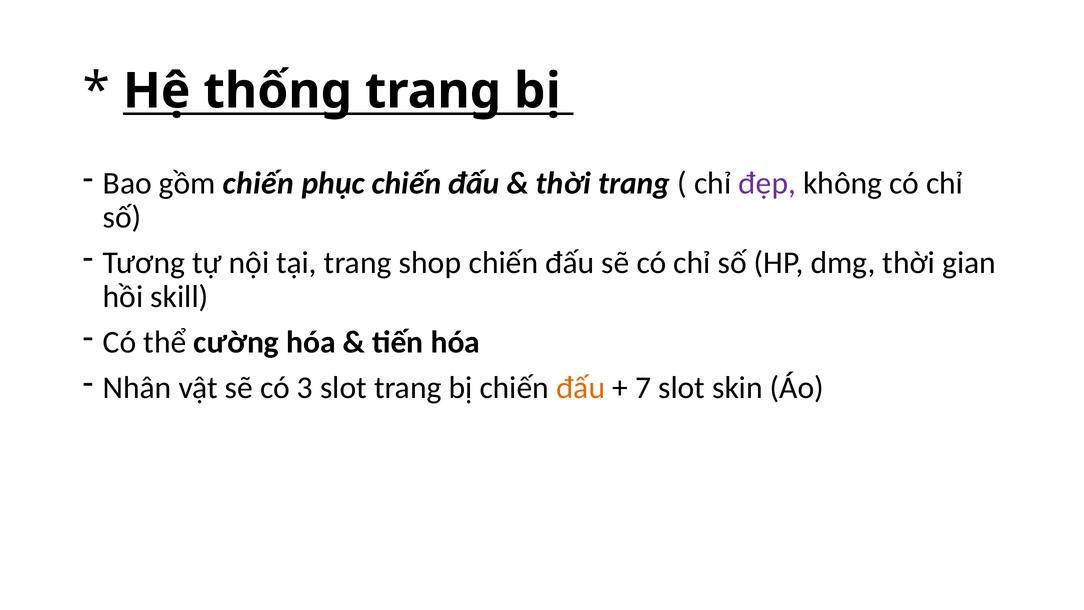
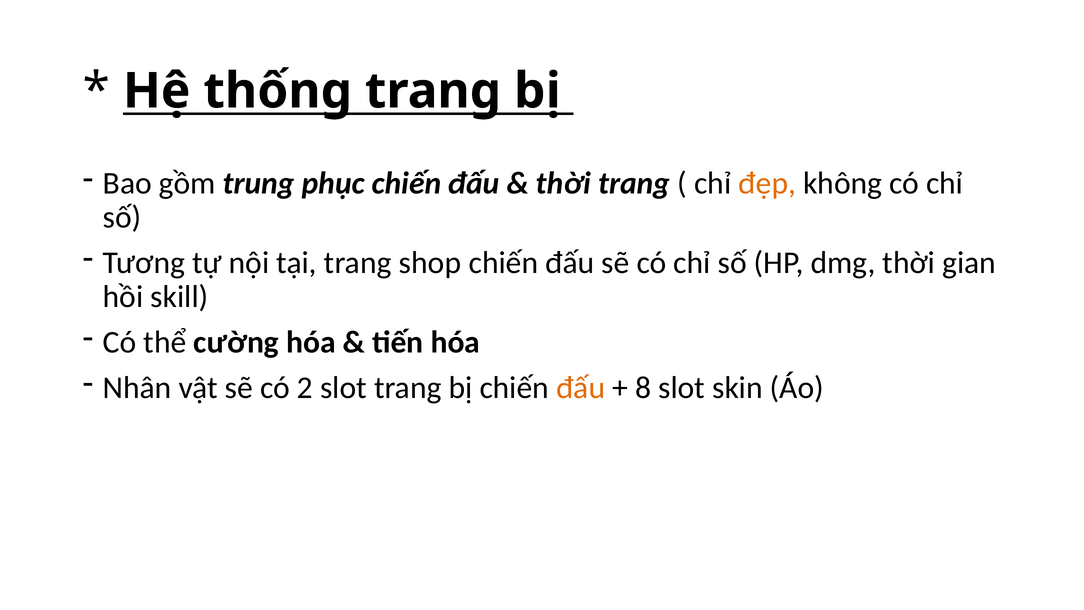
gồm chiến: chiến -> trung (259, 183)
đẹp colour: purple -> orange (767, 183)
3: 3 -> 2 (305, 388)
7: 7 -> 8 (643, 388)
